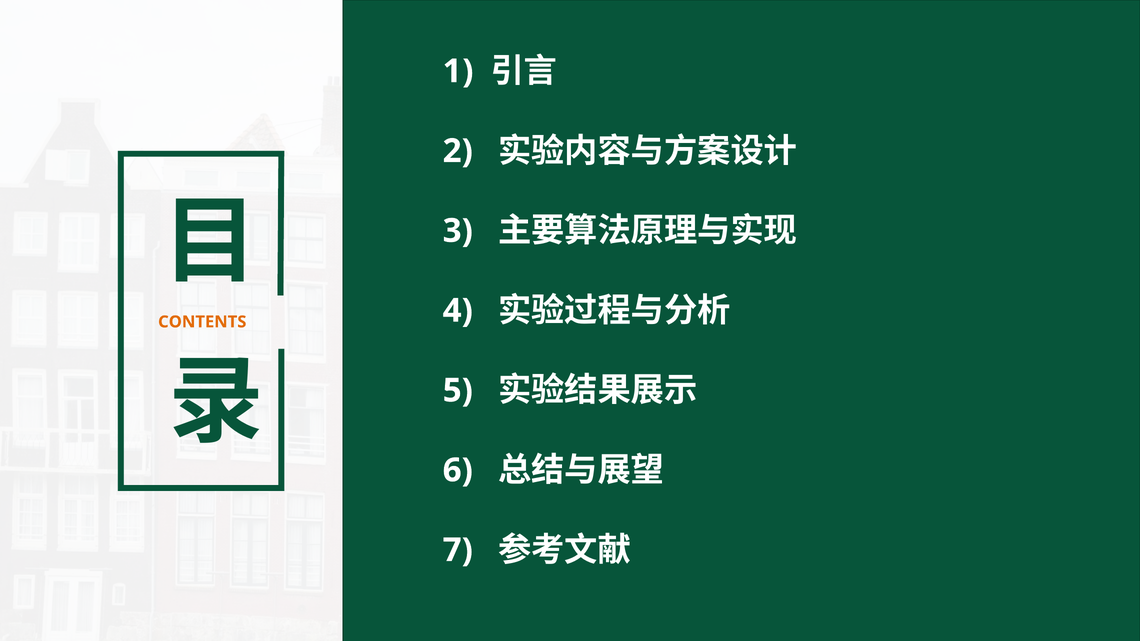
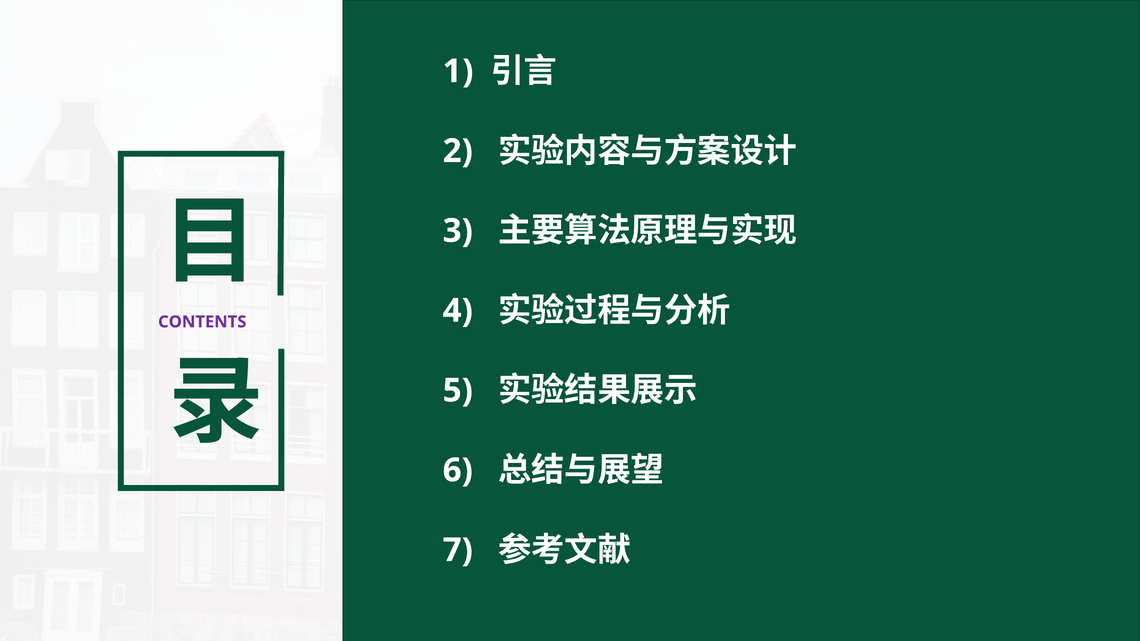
CONTENTS colour: orange -> purple (202, 322)
